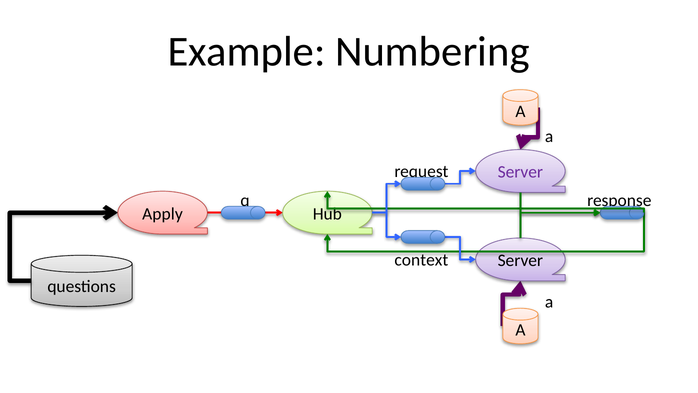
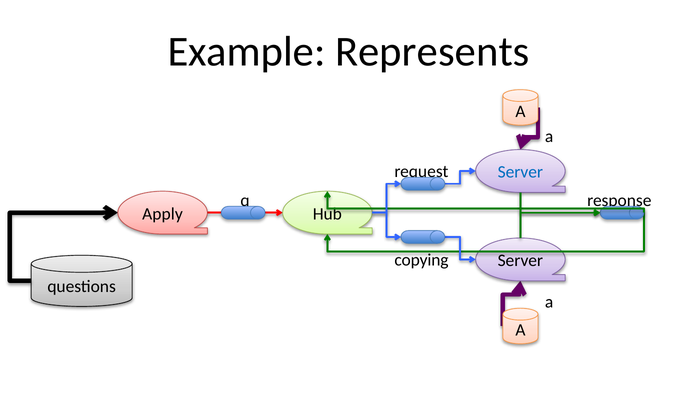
Numbering: Numbering -> Represents (432, 51)
Server colour: purple -> blue (520, 172)
context: context -> copying (421, 260)
